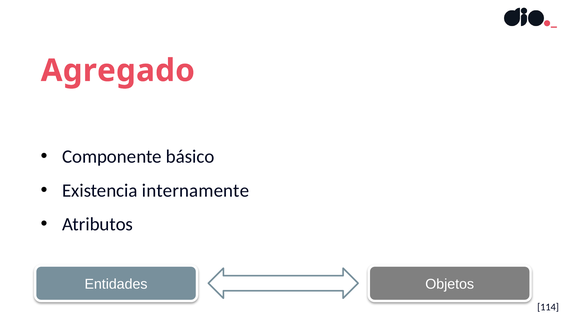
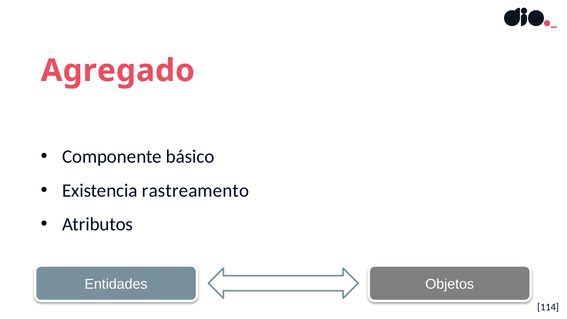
internamente: internamente -> rastreamento (196, 190)
